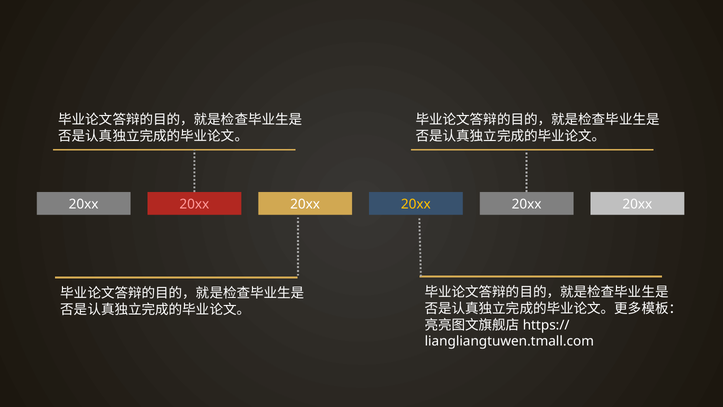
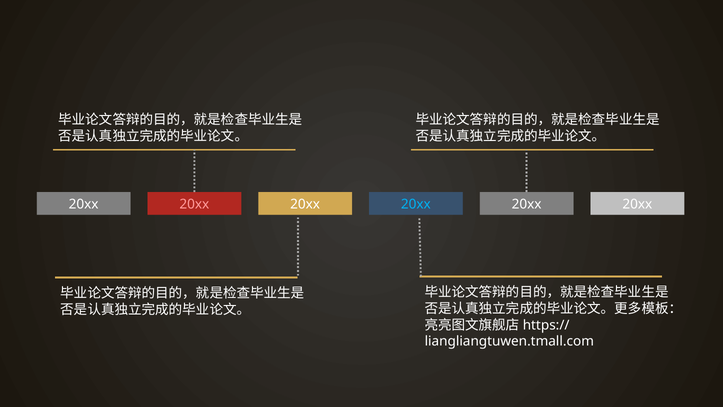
20xx colour: yellow -> light blue (416, 204)
